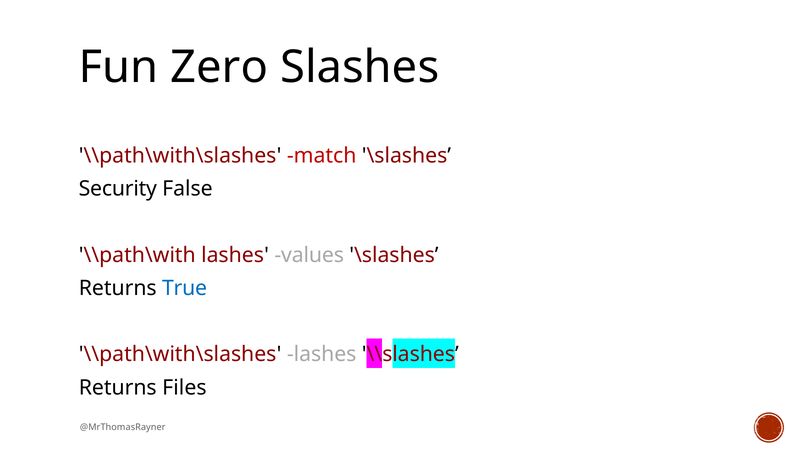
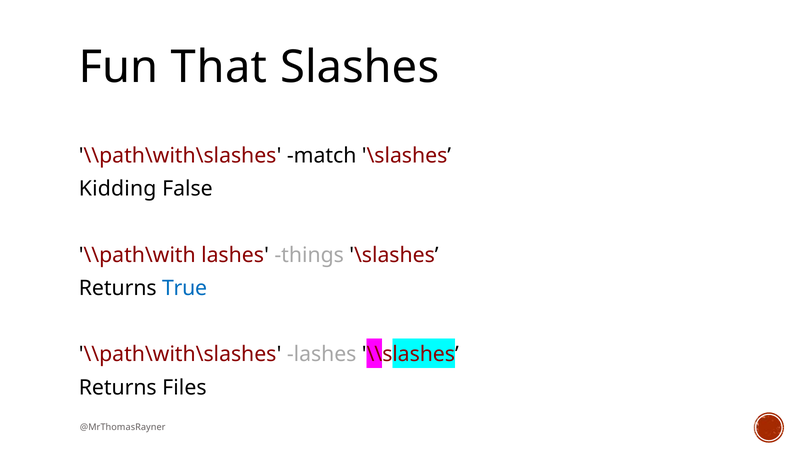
Zero: Zero -> That (219, 67)
match colour: red -> black (322, 156)
Security: Security -> Kidding (118, 189)
values: values -> things (309, 255)
